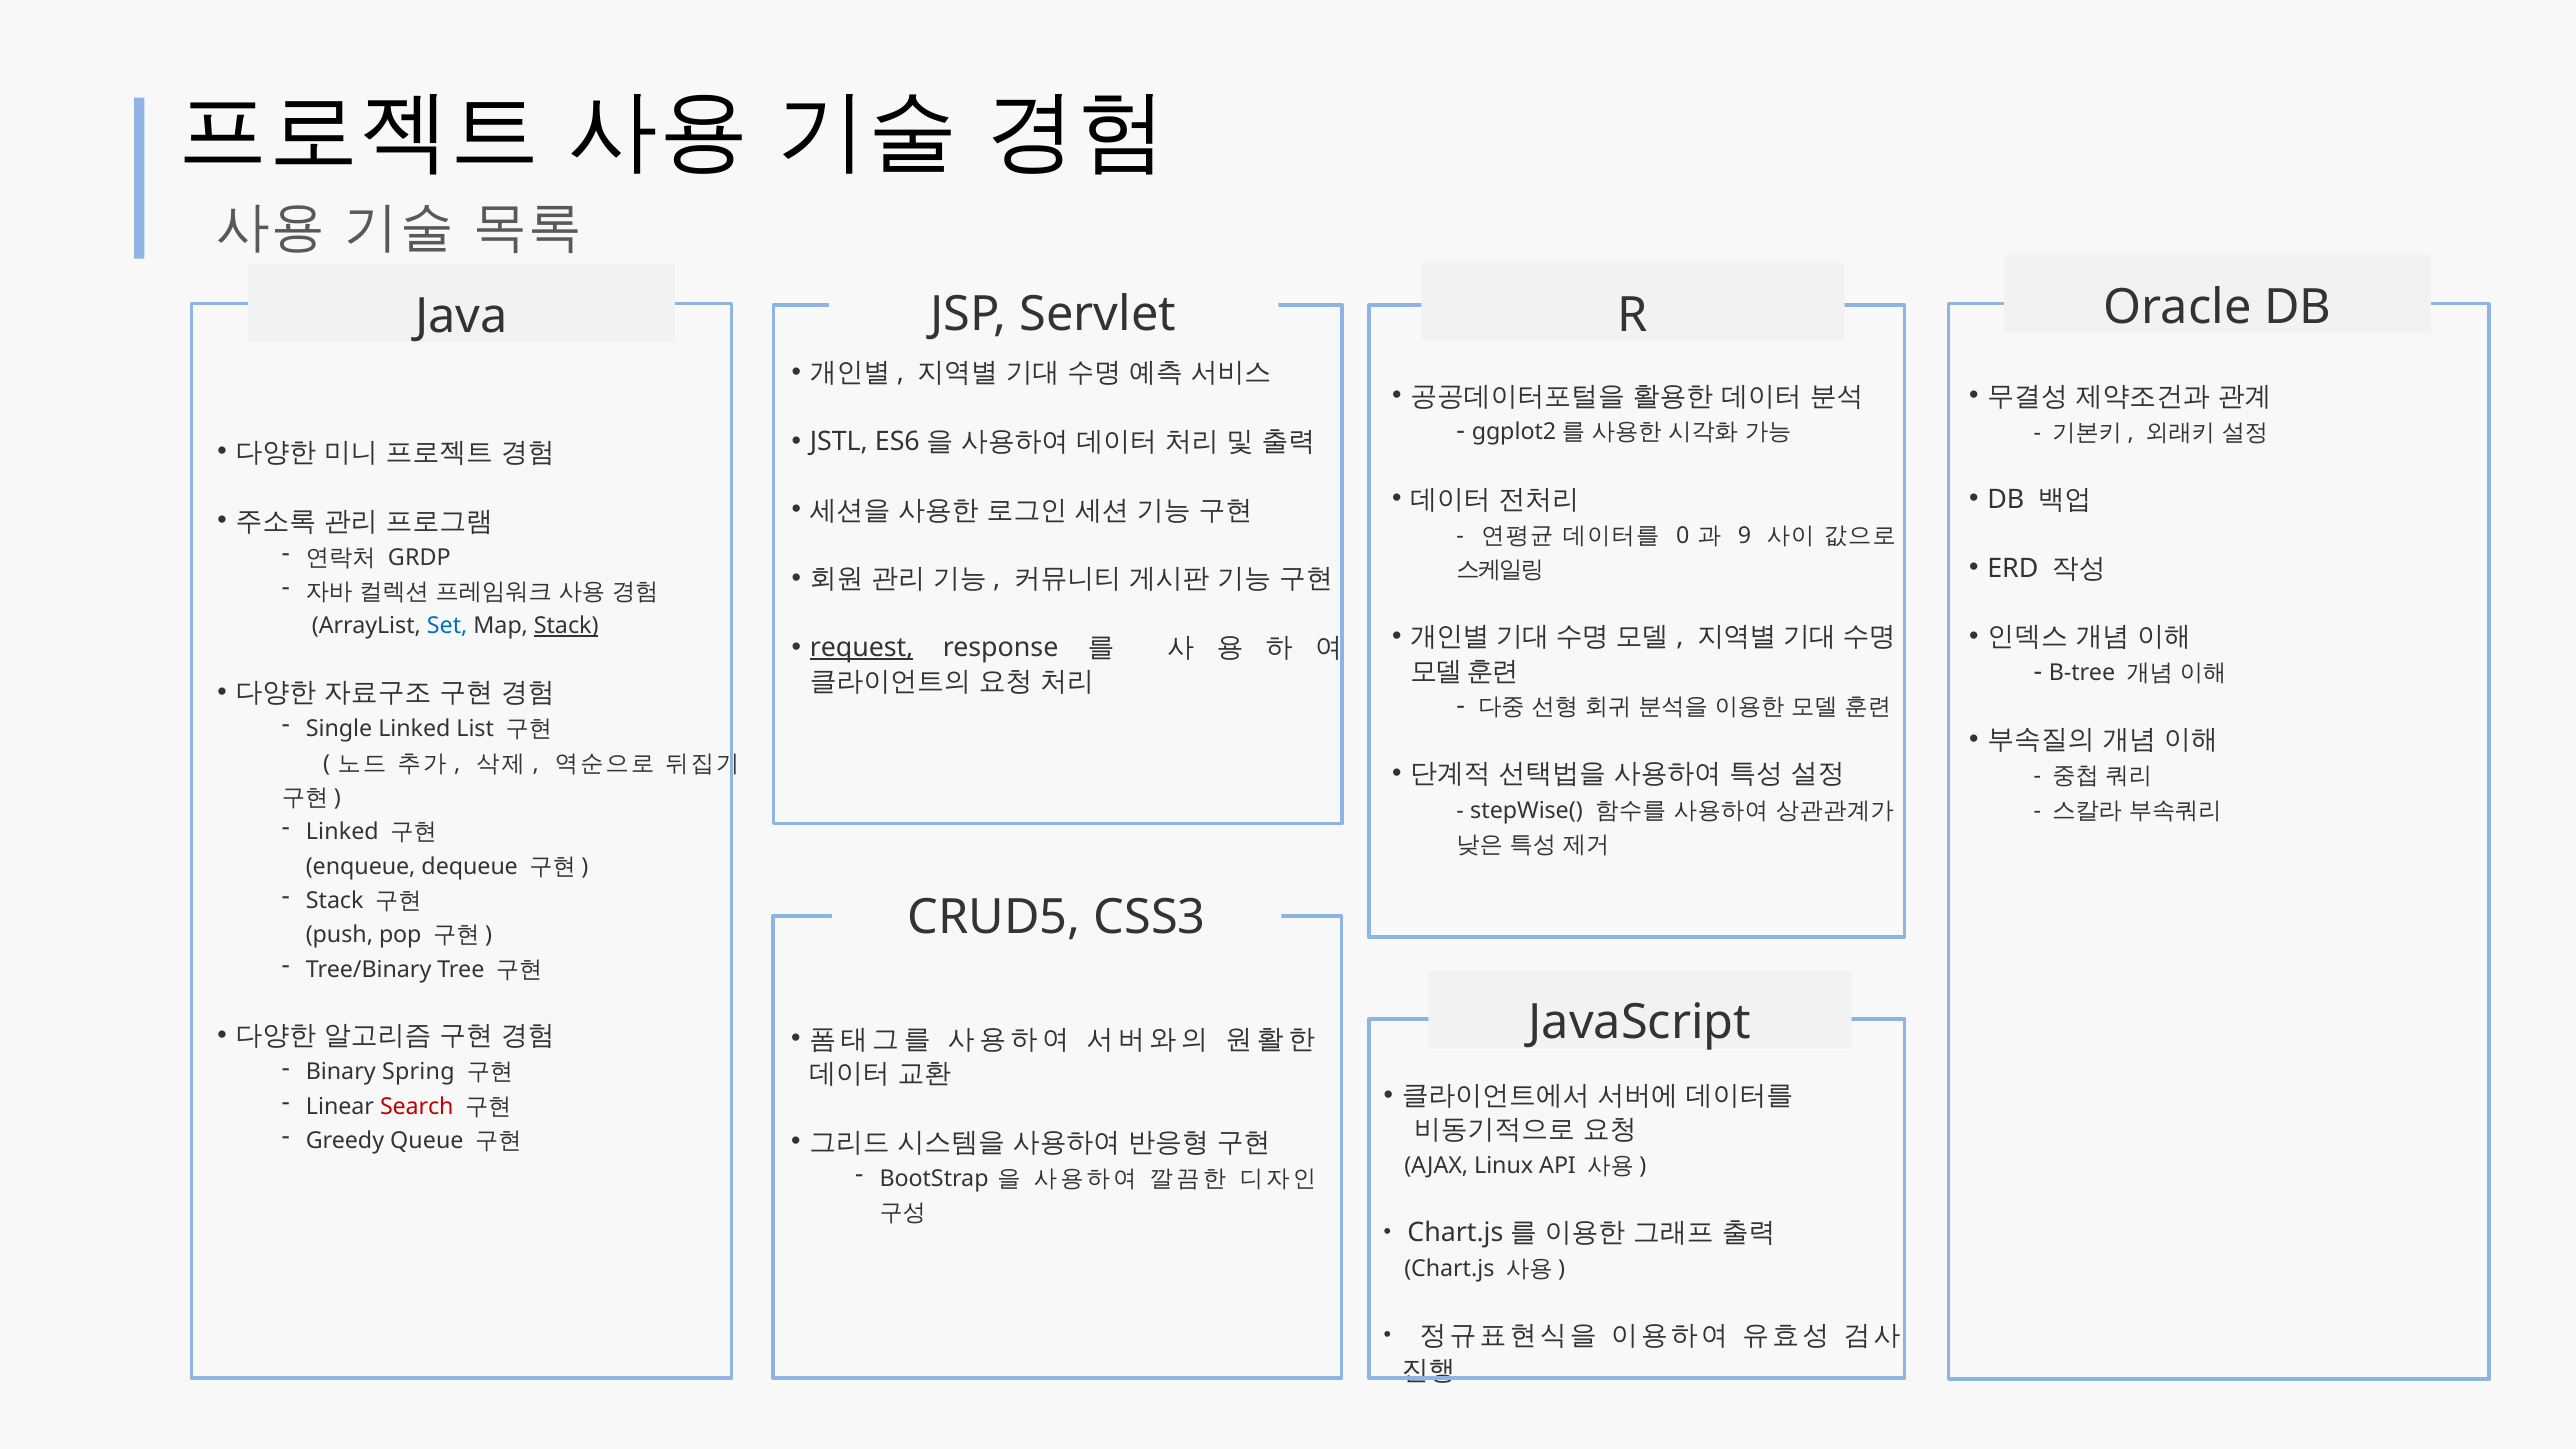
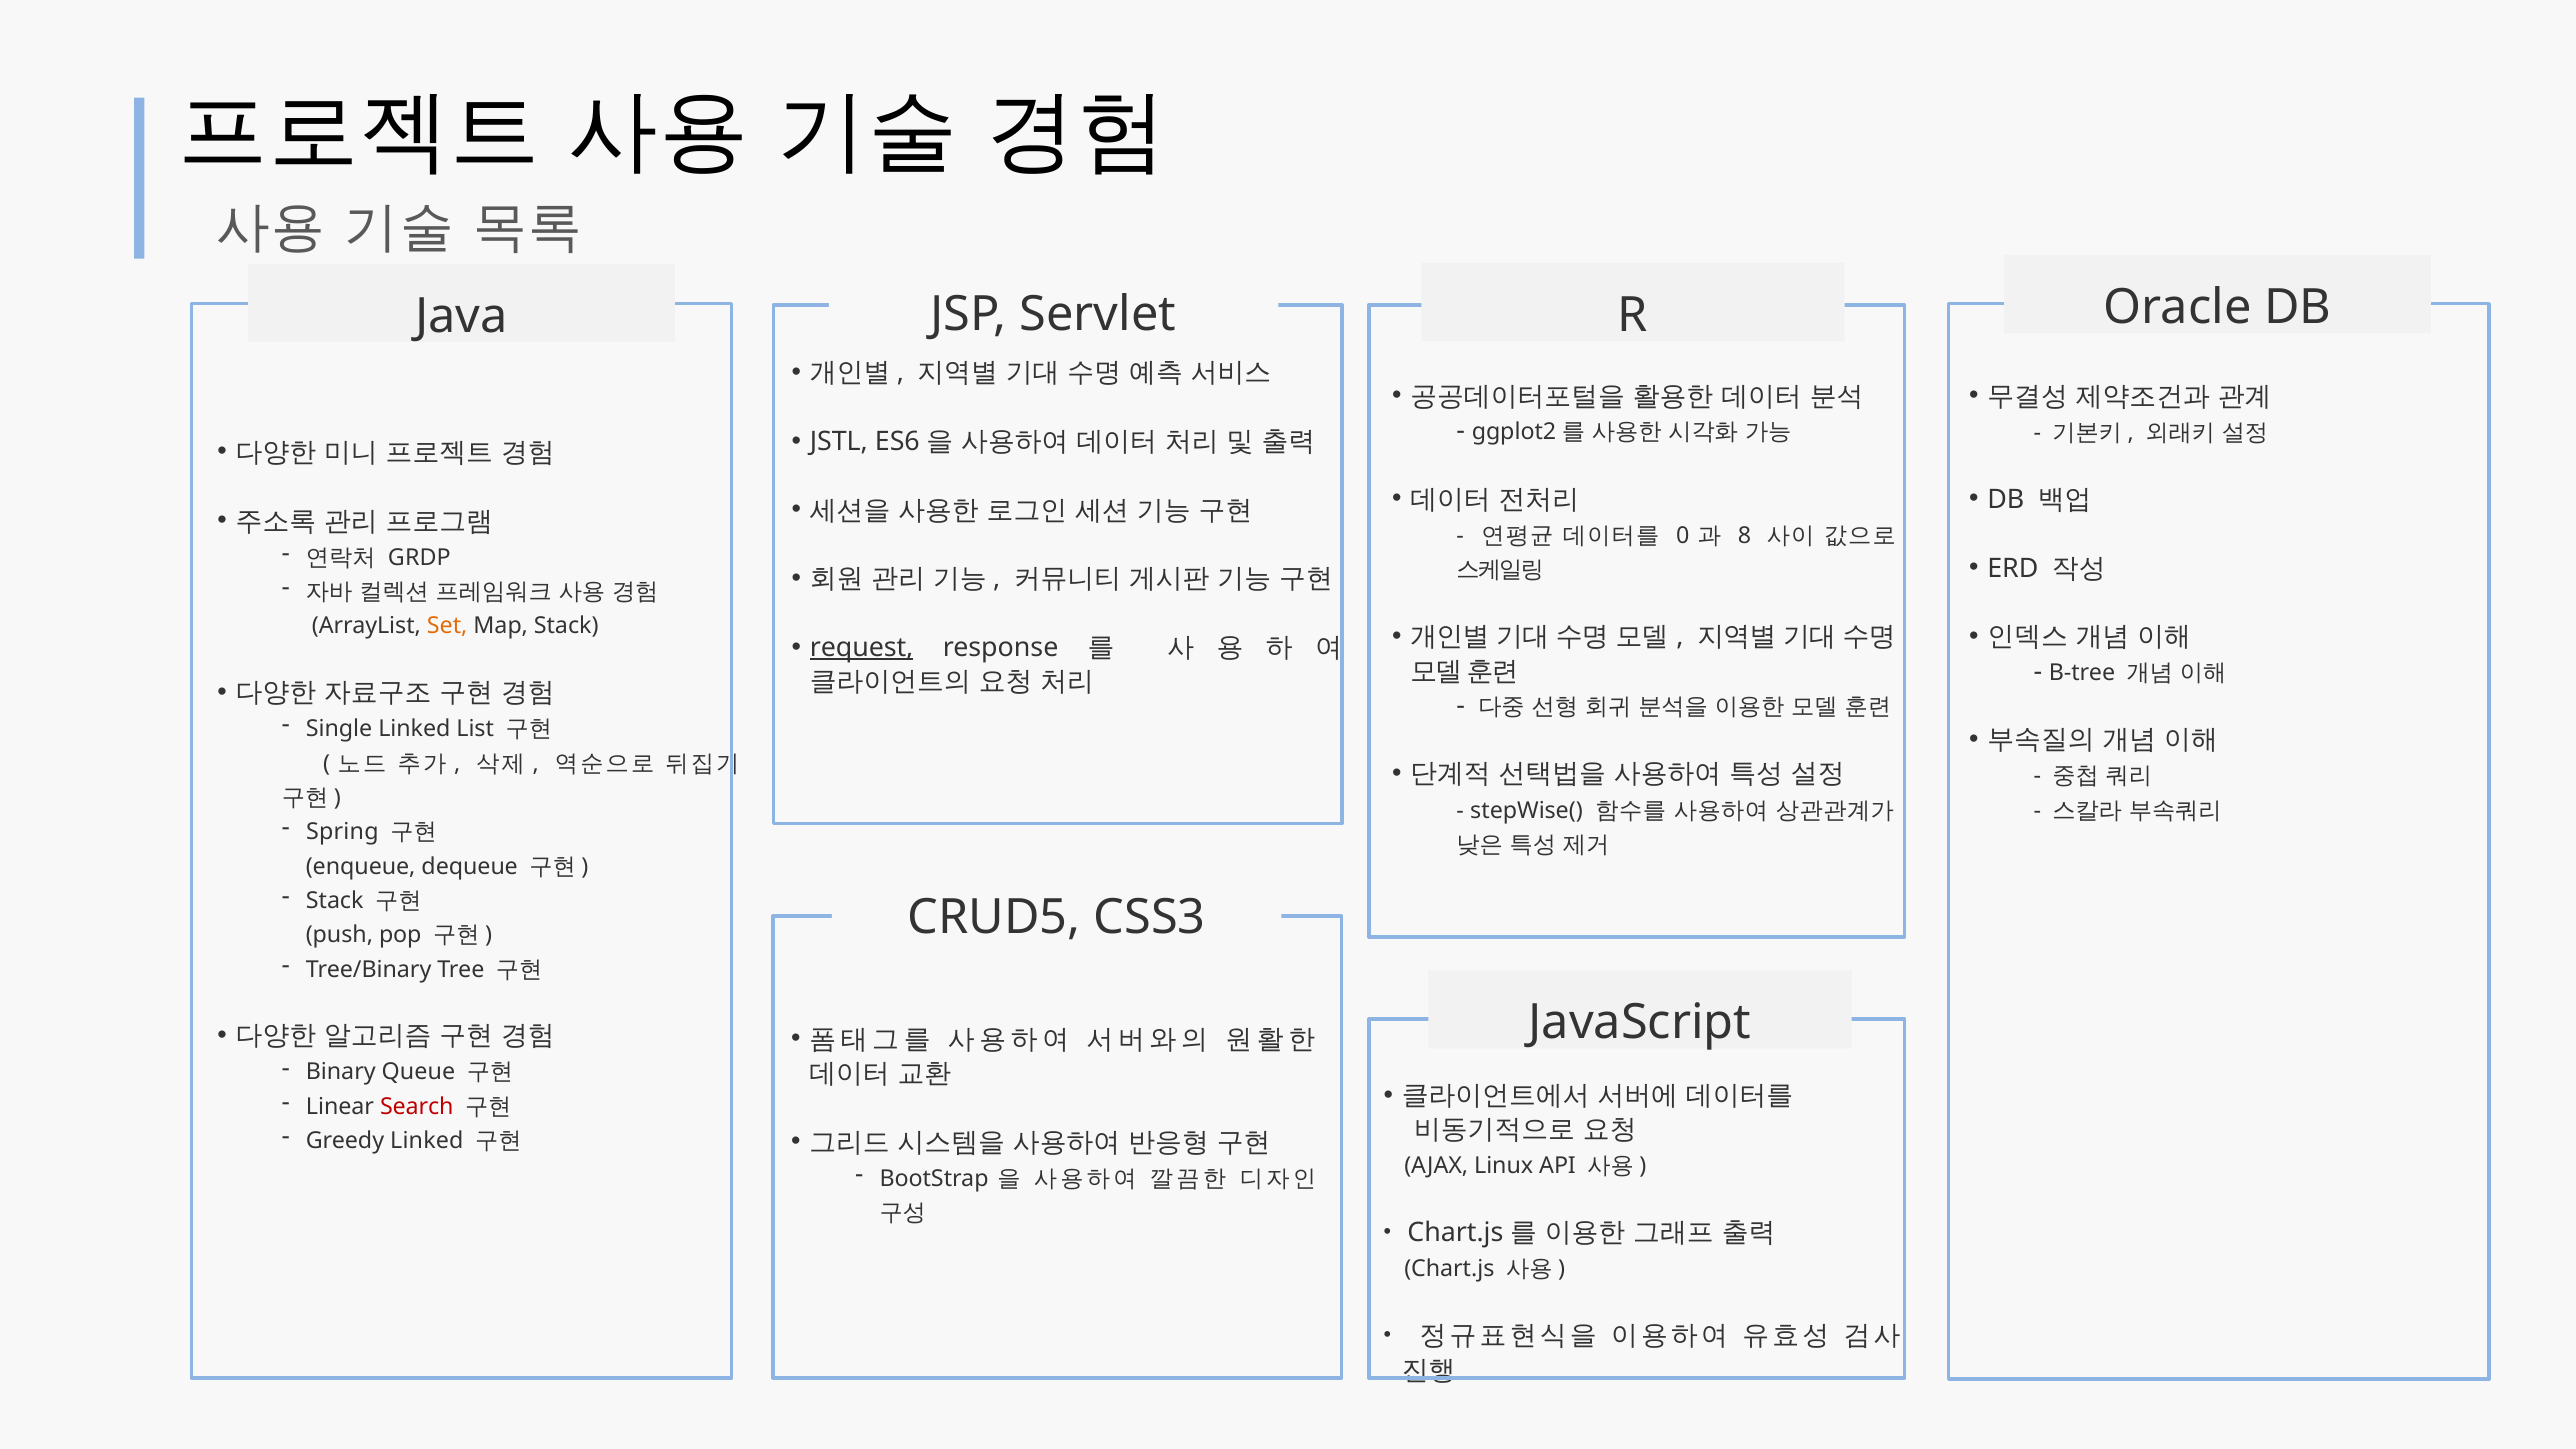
9: 9 -> 8 (1744, 536)
Set colour: blue -> orange (447, 626)
Stack underline: present -> none (566, 626)
Linked: Linked -> Spring (342, 832)
Spring: Spring -> Queue (418, 1072)
Greedy Queue: Queue -> Linked (427, 1141)
